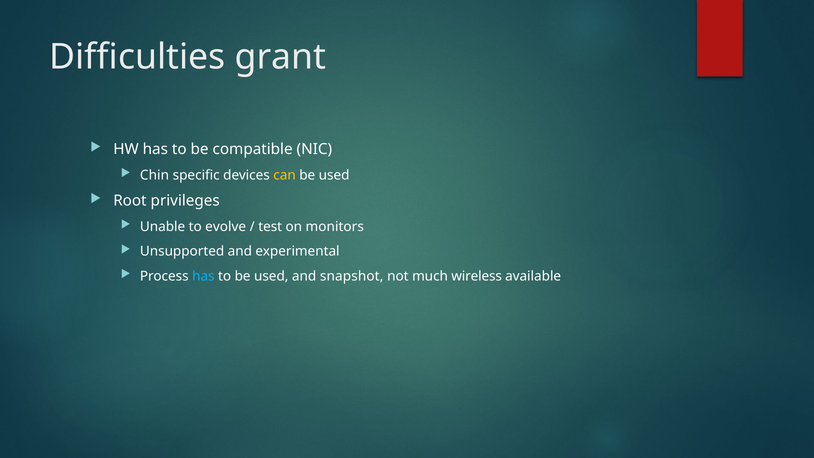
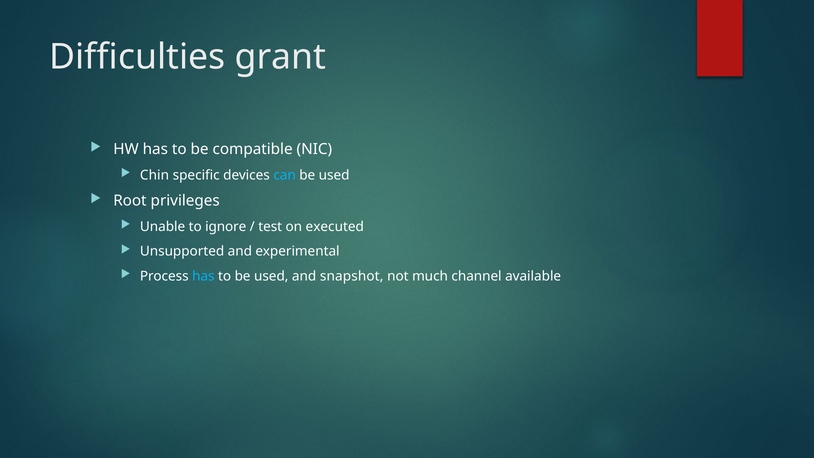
can colour: yellow -> light blue (285, 175)
evolve: evolve -> ignore (226, 227)
monitors: monitors -> executed (335, 227)
wireless: wireless -> channel (477, 276)
